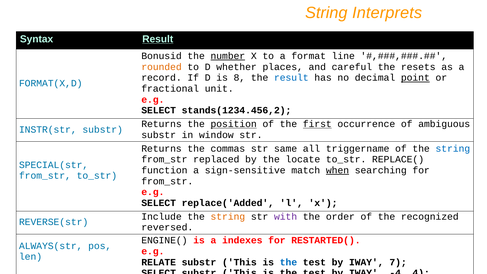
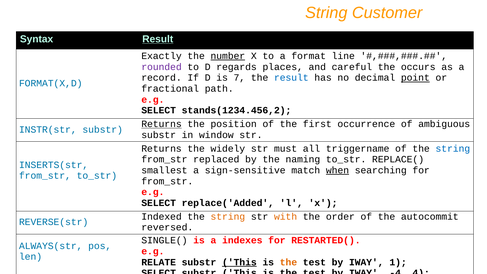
Interprets: Interprets -> Customer (387, 13)
Bonusid: Bonusid -> Exactly (162, 56)
rounded colour: orange -> purple (162, 67)
whether: whether -> regards (237, 67)
resets: resets -> occurs (418, 67)
8: 8 -> 7 (239, 78)
unit: unit -> path (219, 89)
Returns underline: none -> present (162, 124)
position underline: present -> none (234, 124)
first underline: present -> none (317, 124)
commas: commas -> widely (228, 148)
same: same -> must (286, 148)
locate: locate -> naming (303, 159)
SPECIAL(str: SPECIAL(str -> INSERTS(str (54, 165)
function: function -> smallest (164, 170)
Include: Include -> Indexed (162, 217)
with colour: purple -> orange (286, 217)
recognized: recognized -> autocommit (430, 217)
ENGINE(: ENGINE( -> SINGLE( (164, 240)
This underline: none -> present (239, 262)
the colour: blue -> orange (288, 262)
7: 7 -> 1 (398, 262)
